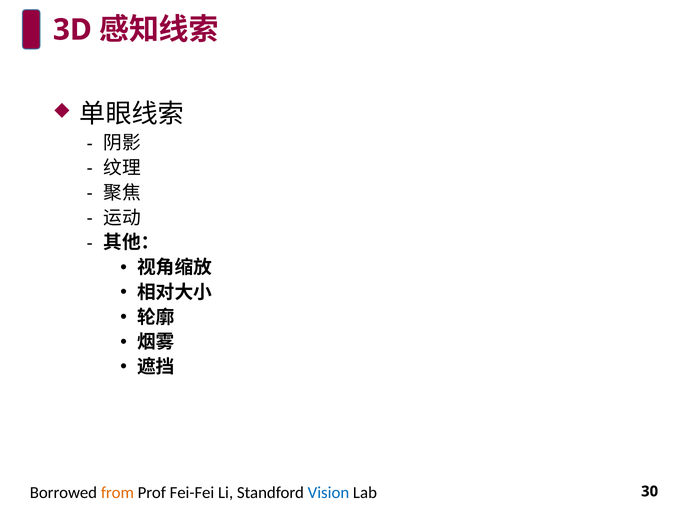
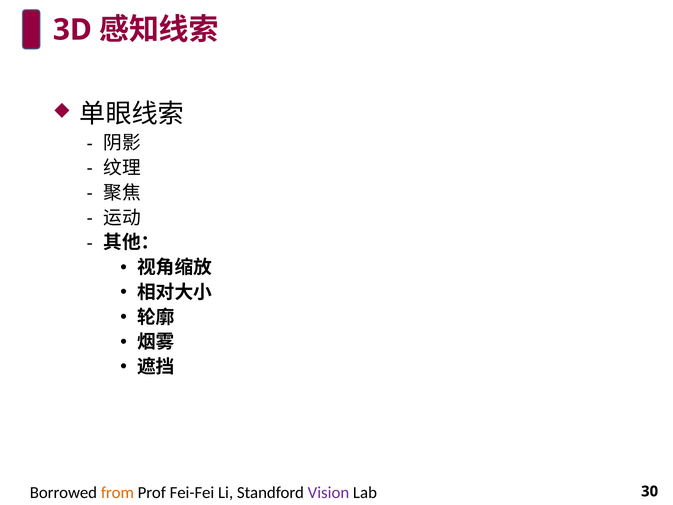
Vision colour: blue -> purple (328, 492)
